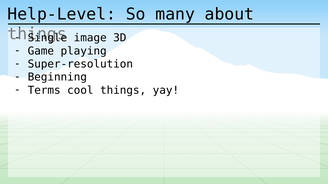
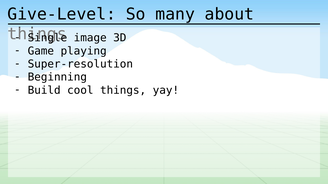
Help-Level: Help-Level -> Give-Level (62, 14)
Terms: Terms -> Build (44, 90)
